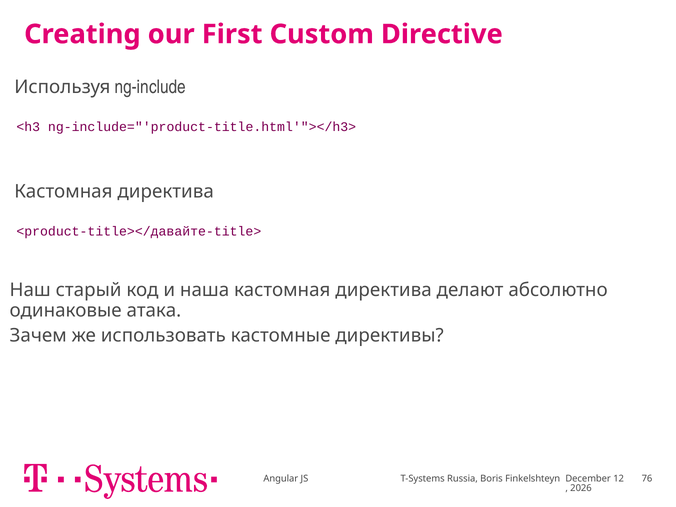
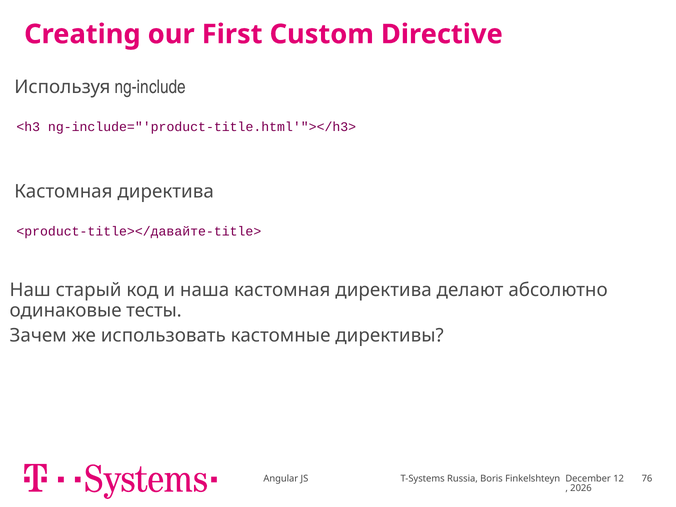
атака: атака -> тесты (154, 311)
